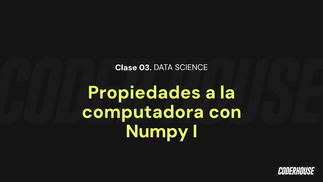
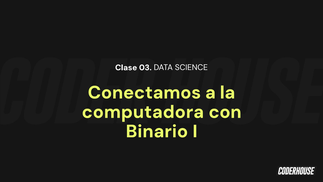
Propiedades: Propiedades -> Conectamos (144, 92)
Numpy: Numpy -> Binario (157, 131)
